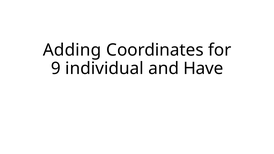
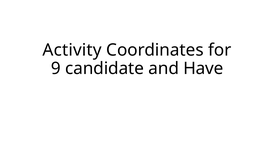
Adding: Adding -> Activity (72, 50)
individual: individual -> candidate (105, 68)
